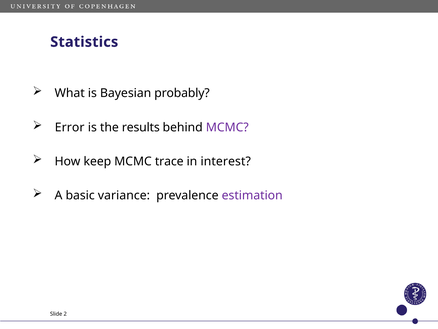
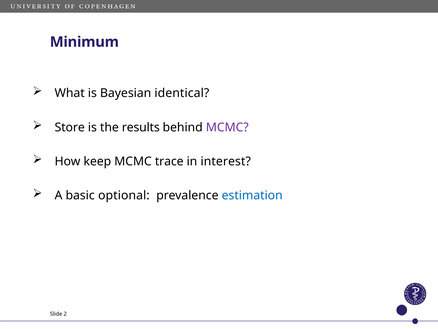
Statistics: Statistics -> Minimum (84, 42)
probably: probably -> identical (182, 93)
Error: Error -> Store (70, 127)
variance: variance -> optional (124, 195)
estimation colour: purple -> blue (252, 195)
